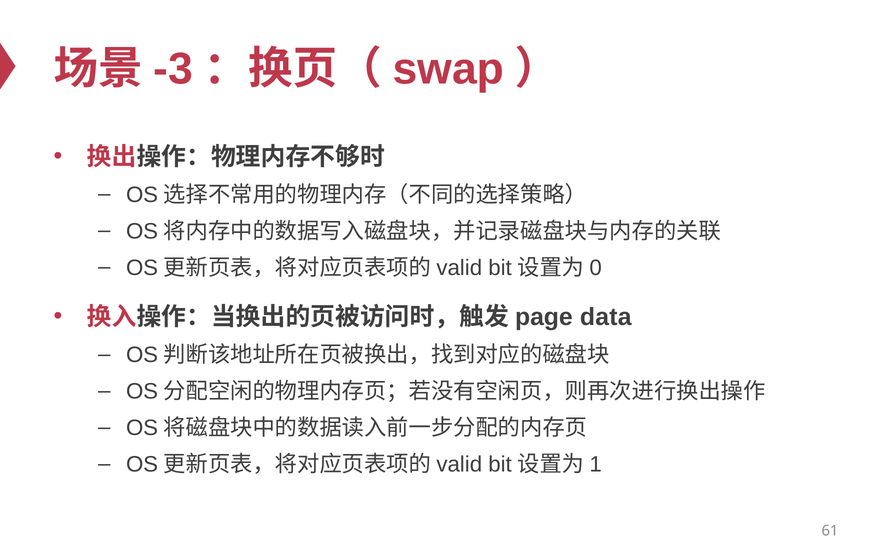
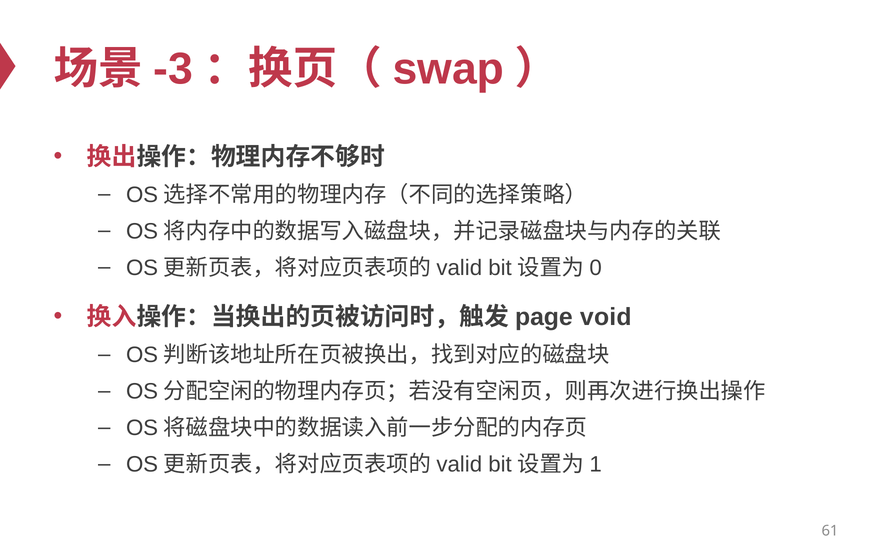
data: data -> void (606, 317)
